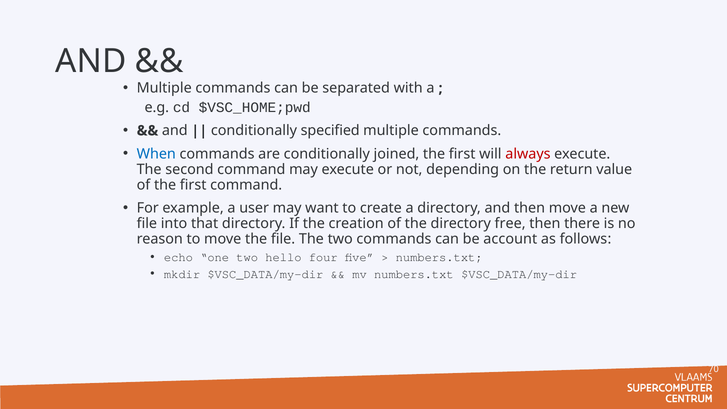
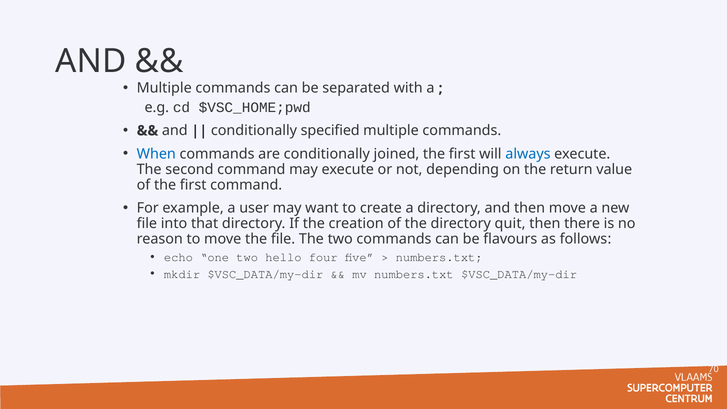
always colour: red -> blue (528, 154)
free: free -> quit (510, 223)
account: account -> flavours (510, 239)
